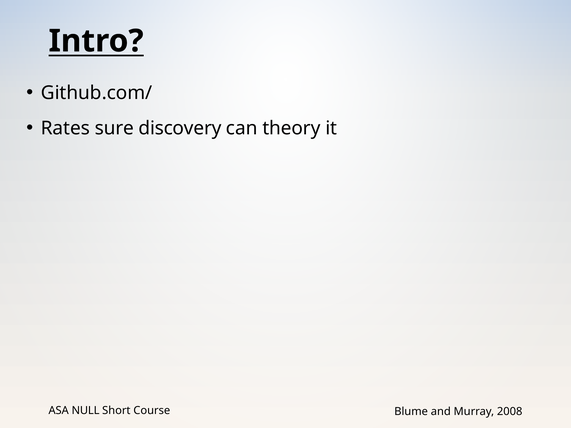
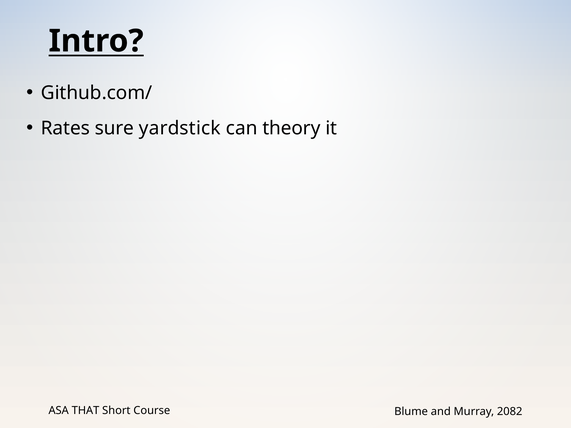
discovery: discovery -> yardstick (180, 128)
NULL: NULL -> THAT (86, 411)
2008: 2008 -> 2082 (510, 412)
